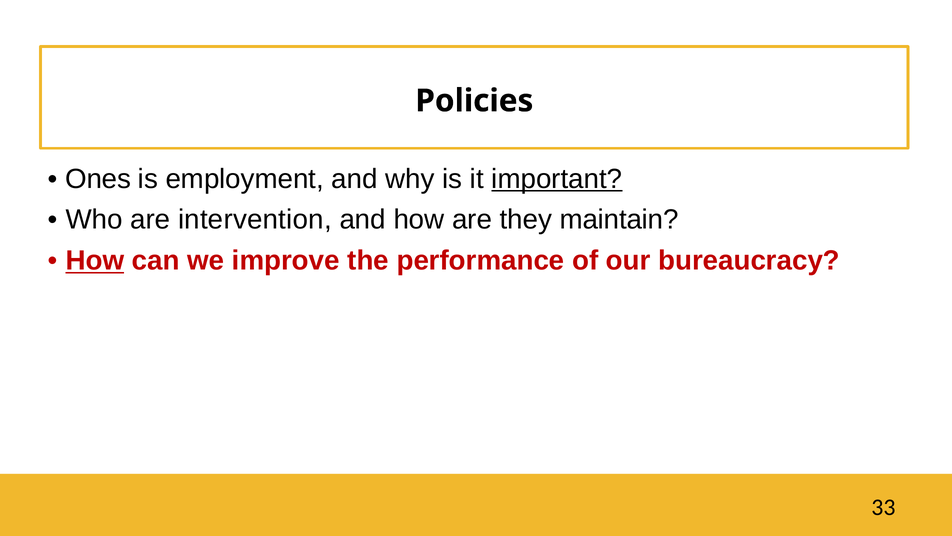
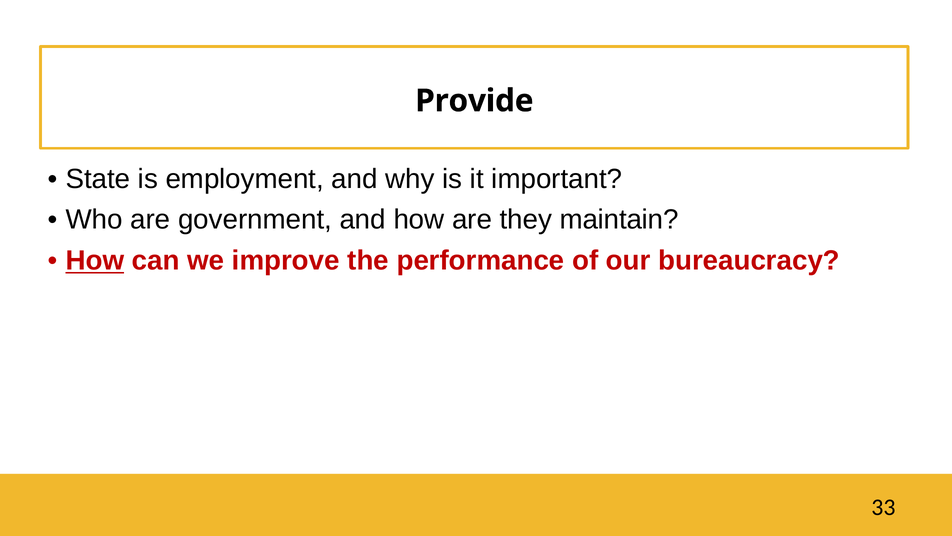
Policies: Policies -> Provide (474, 101)
Ones: Ones -> State (98, 179)
important underline: present -> none (557, 179)
intervention: intervention -> government (255, 220)
